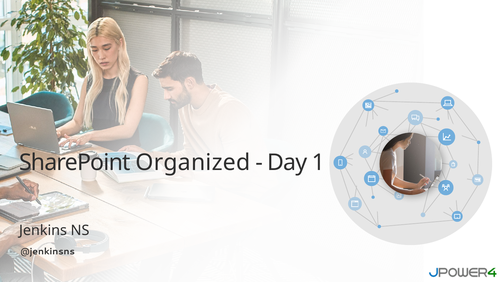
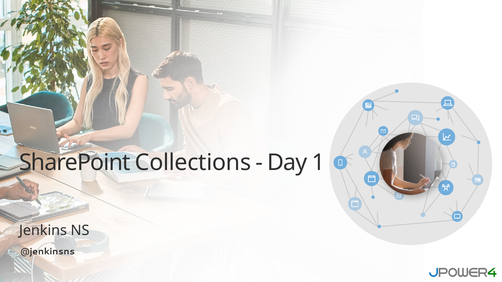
Organized: Organized -> Collections (193, 163)
